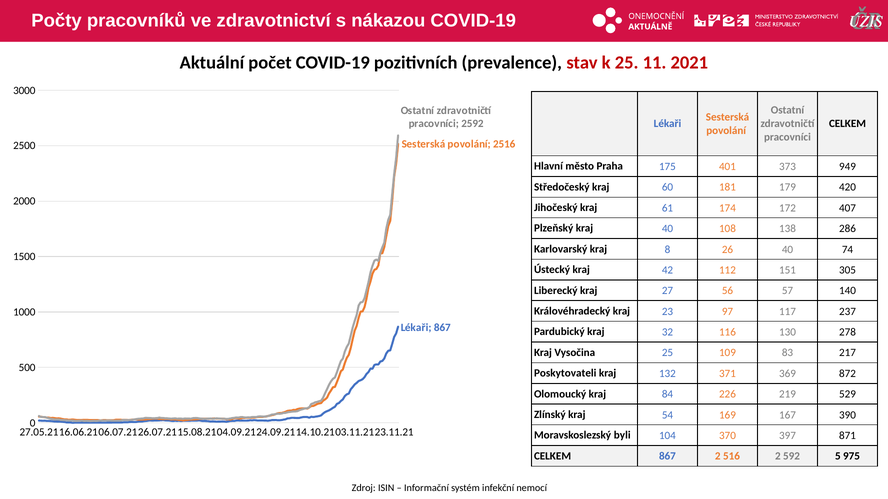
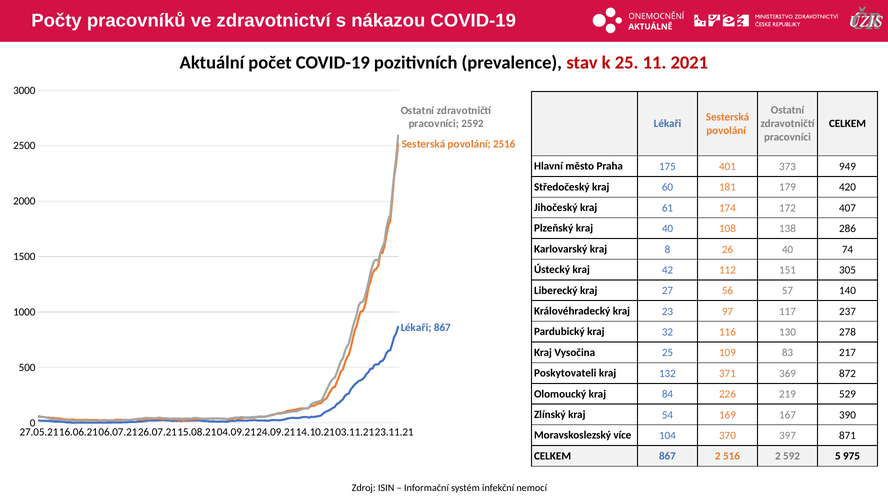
byli: byli -> více (622, 436)
